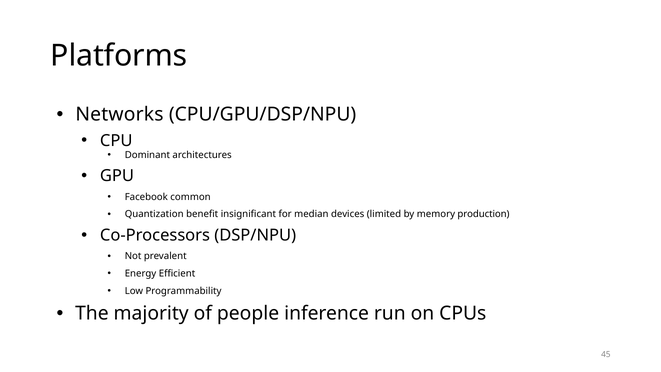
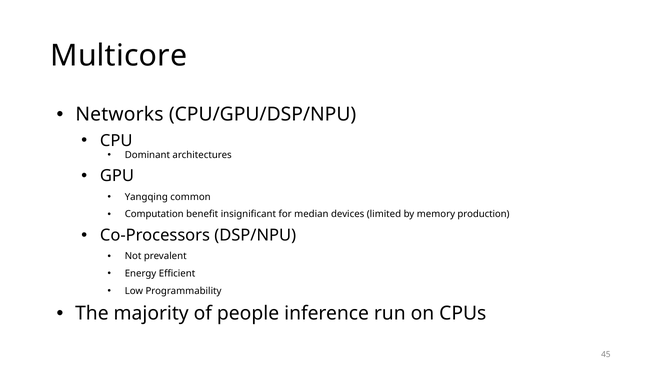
Platforms: Platforms -> Multicore (119, 56)
Facebook: Facebook -> Yangqing (146, 197)
Quantization: Quantization -> Computation (154, 214)
